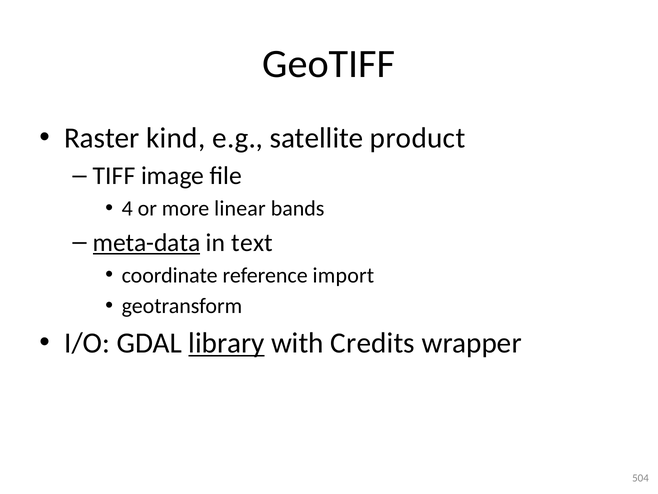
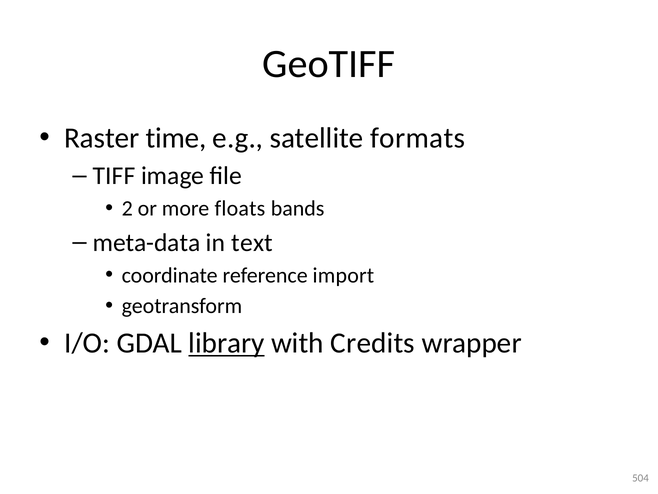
kind: kind -> time (176, 138)
product: product -> formats (418, 138)
4: 4 -> 2 (127, 208)
linear: linear -> floats (240, 208)
meta-data underline: present -> none (147, 242)
